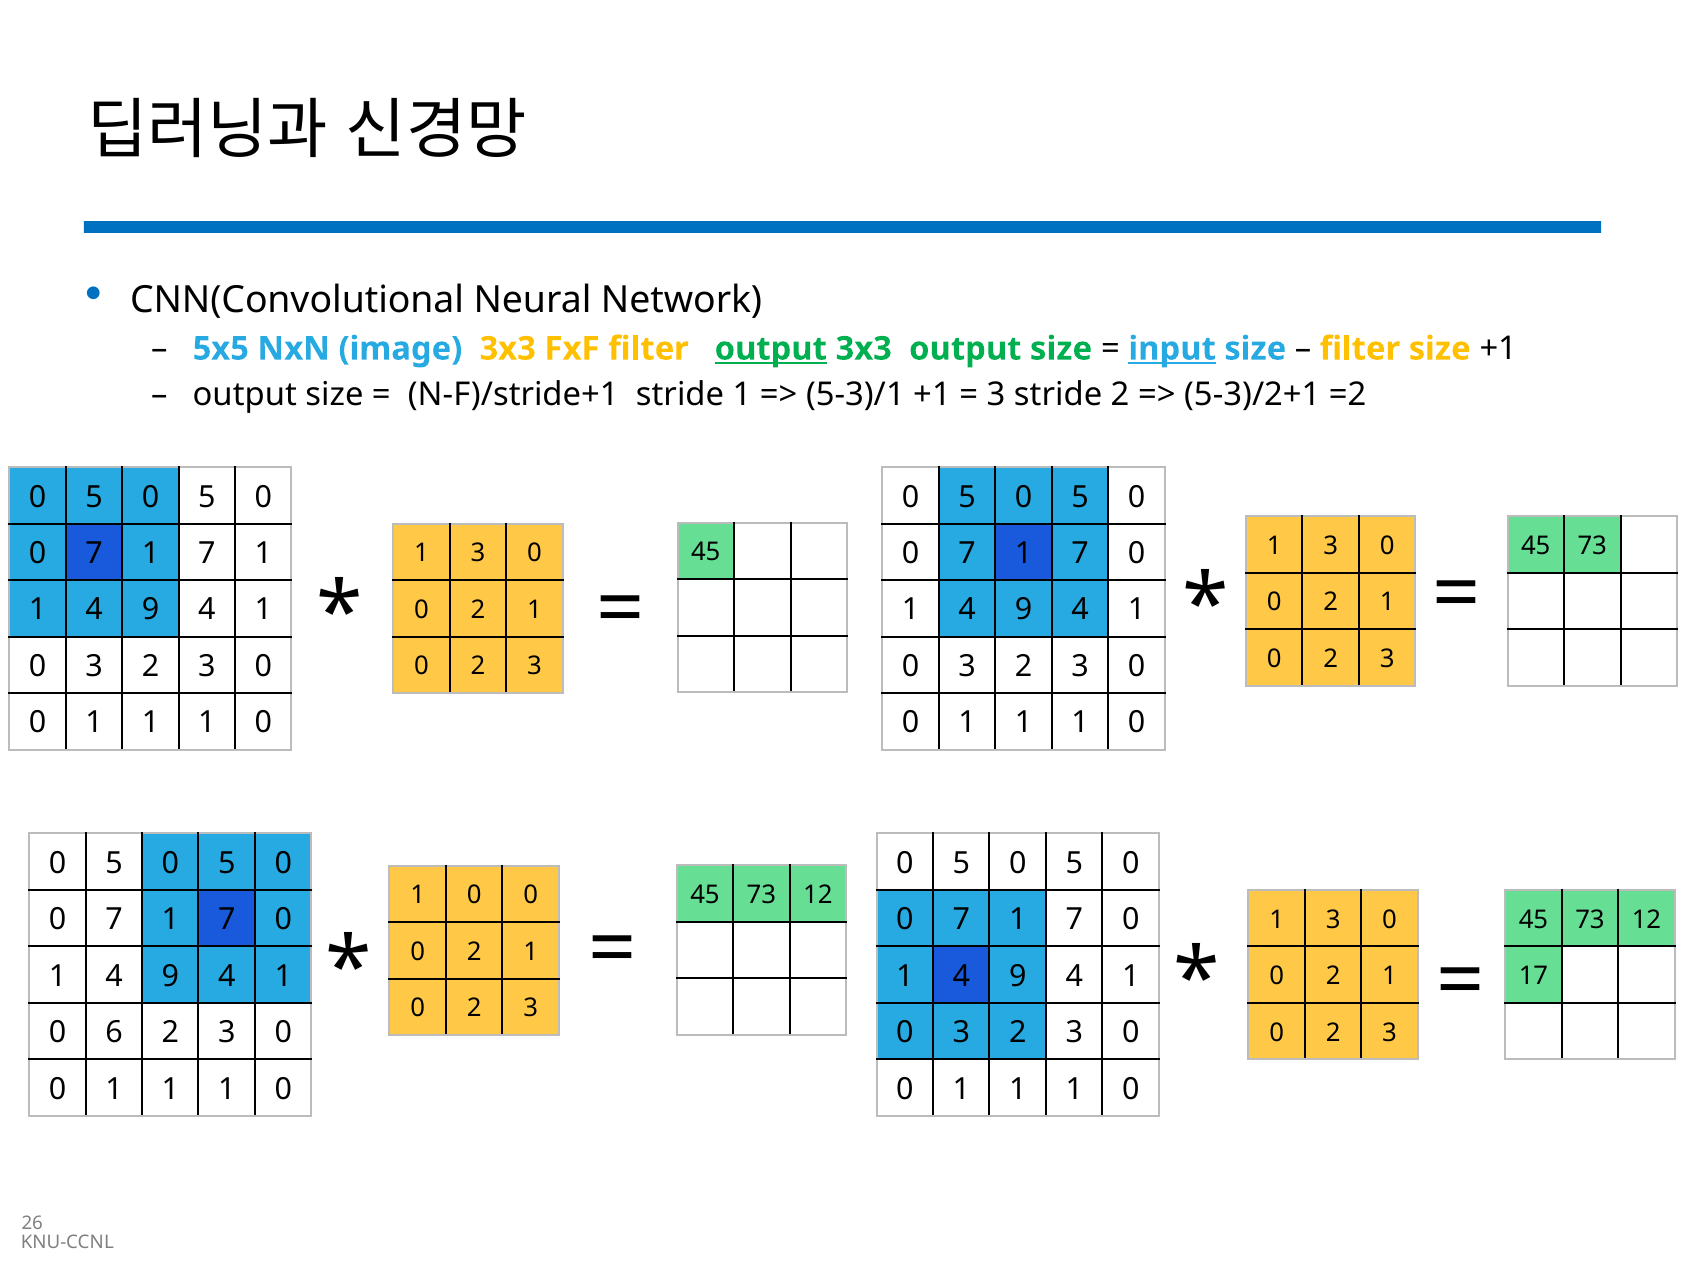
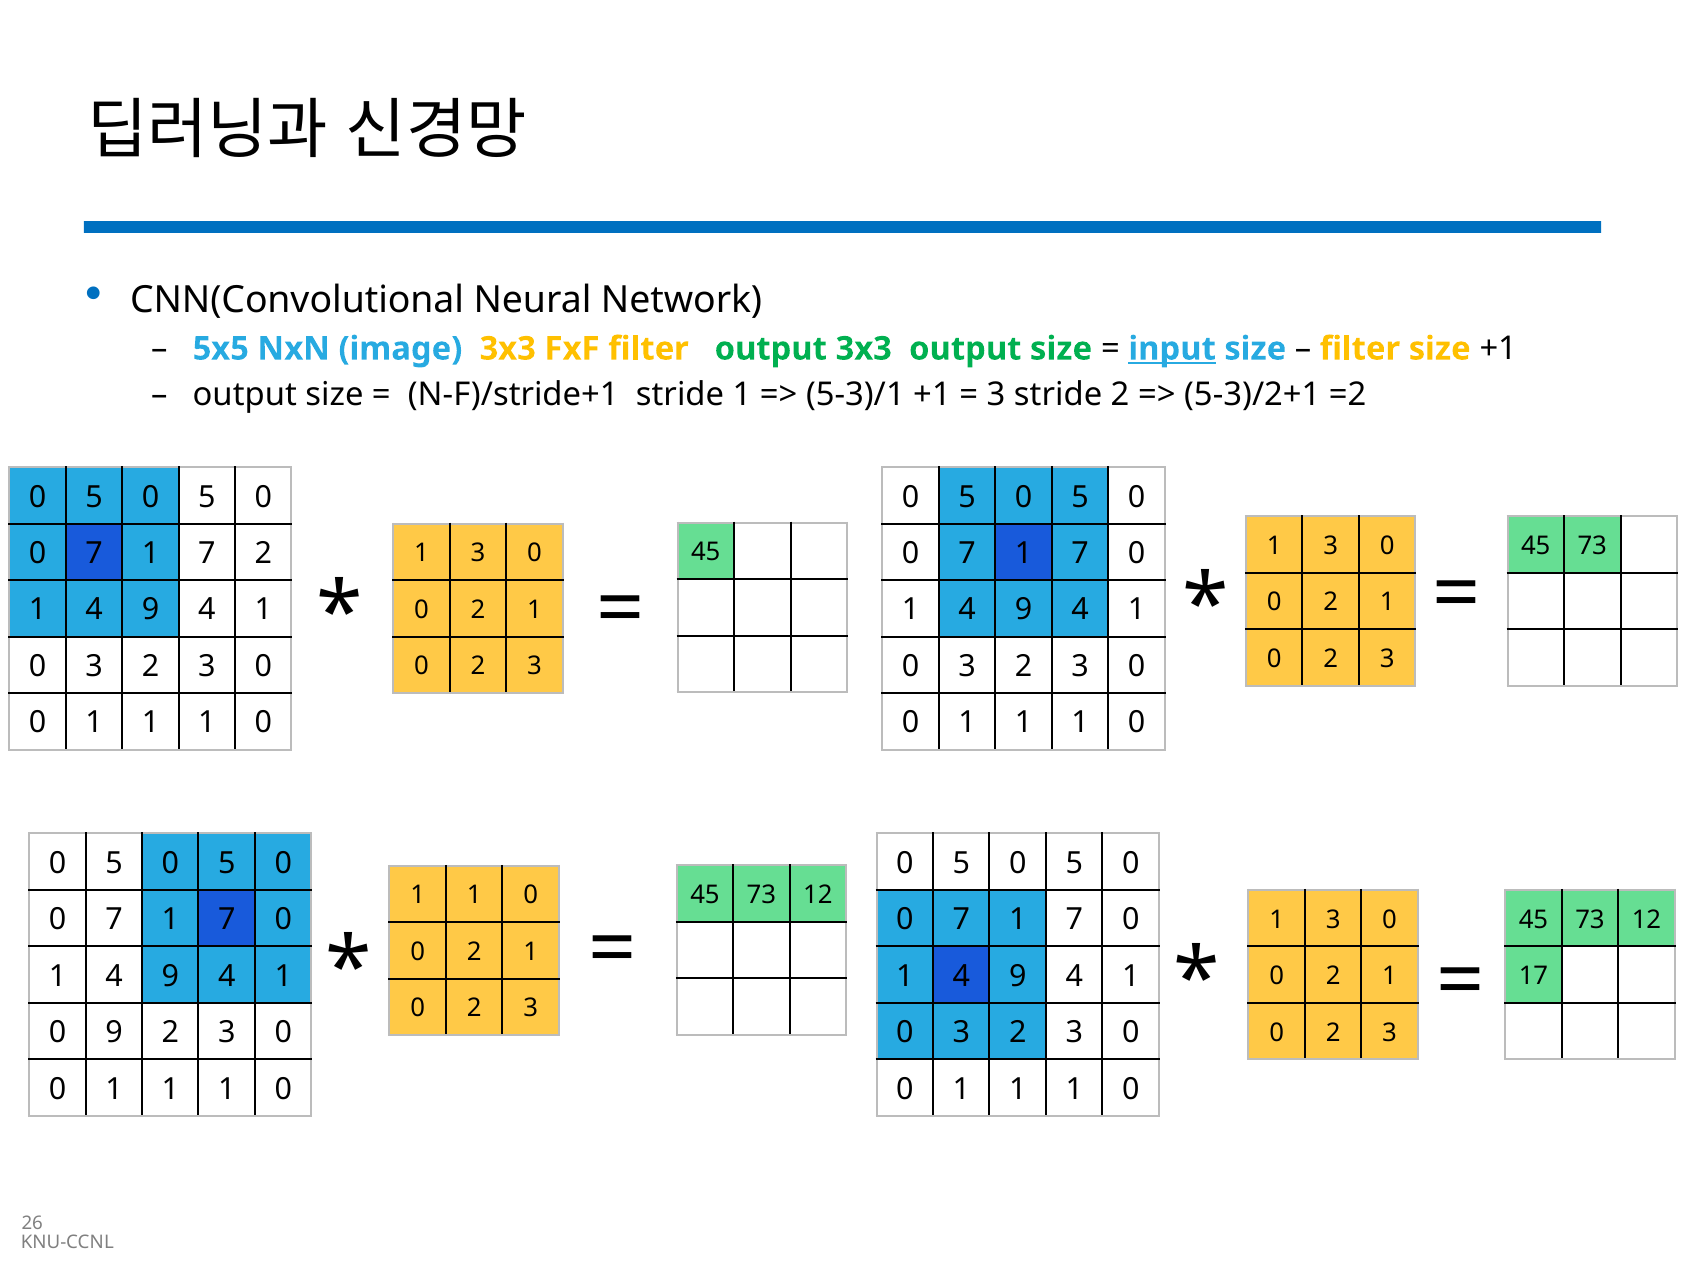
output underline: present -> none (771, 349)
1 7 1: 1 -> 2 (263, 553)
0: 0 -> 1 (474, 895)
0 6: 6 -> 9 (114, 1032)
